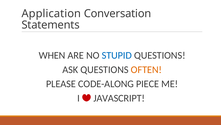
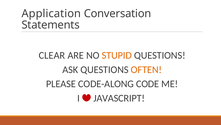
WHEN: WHEN -> CLEAR (52, 55)
STUPID colour: blue -> orange (117, 55)
PIECE: PIECE -> CODE (148, 83)
